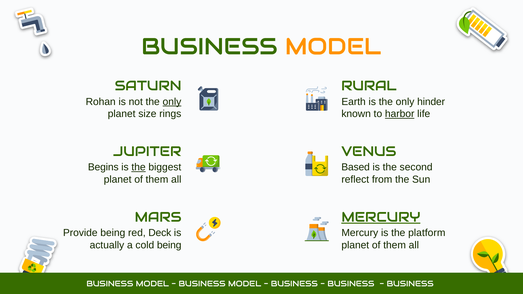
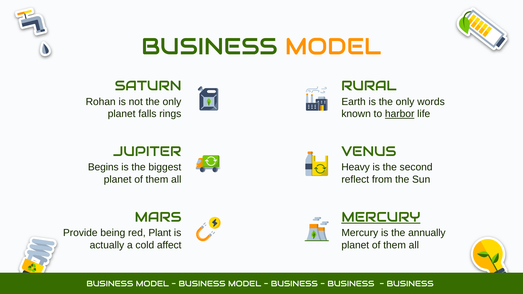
only underline: present -> none (172, 102)
hinder: hinder -> words (431, 102)
size: size -> falls (147, 114)
the underline: present -> none (139, 167)
Based: Based -> Heavy (356, 167)
Deck: Deck -> Plant (160, 233)
platform: platform -> annually (427, 233)
cold being: being -> affect (169, 245)
